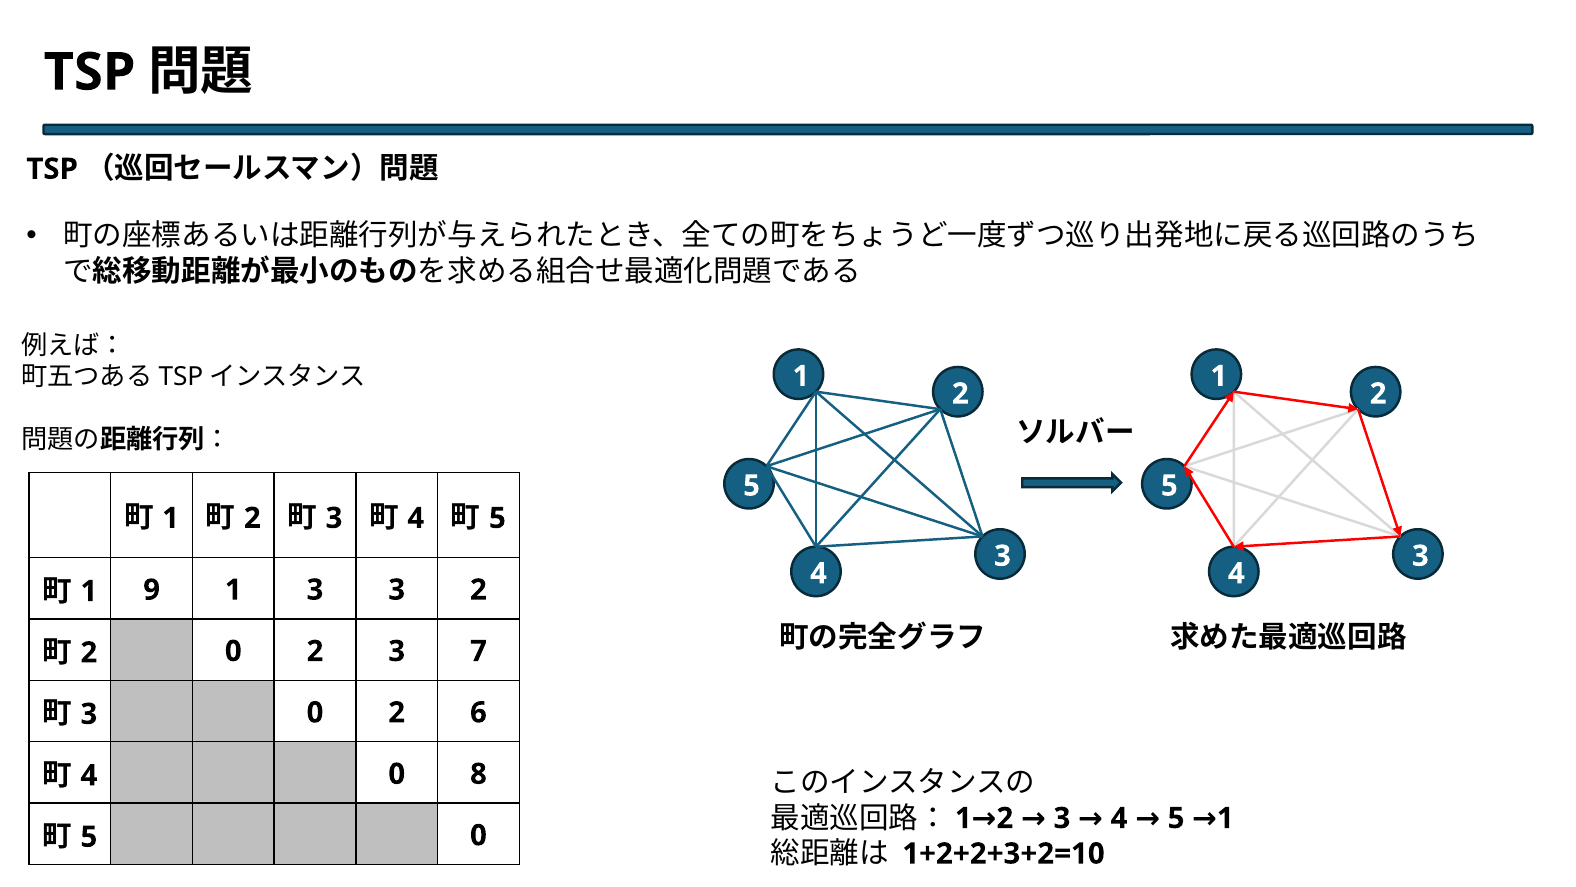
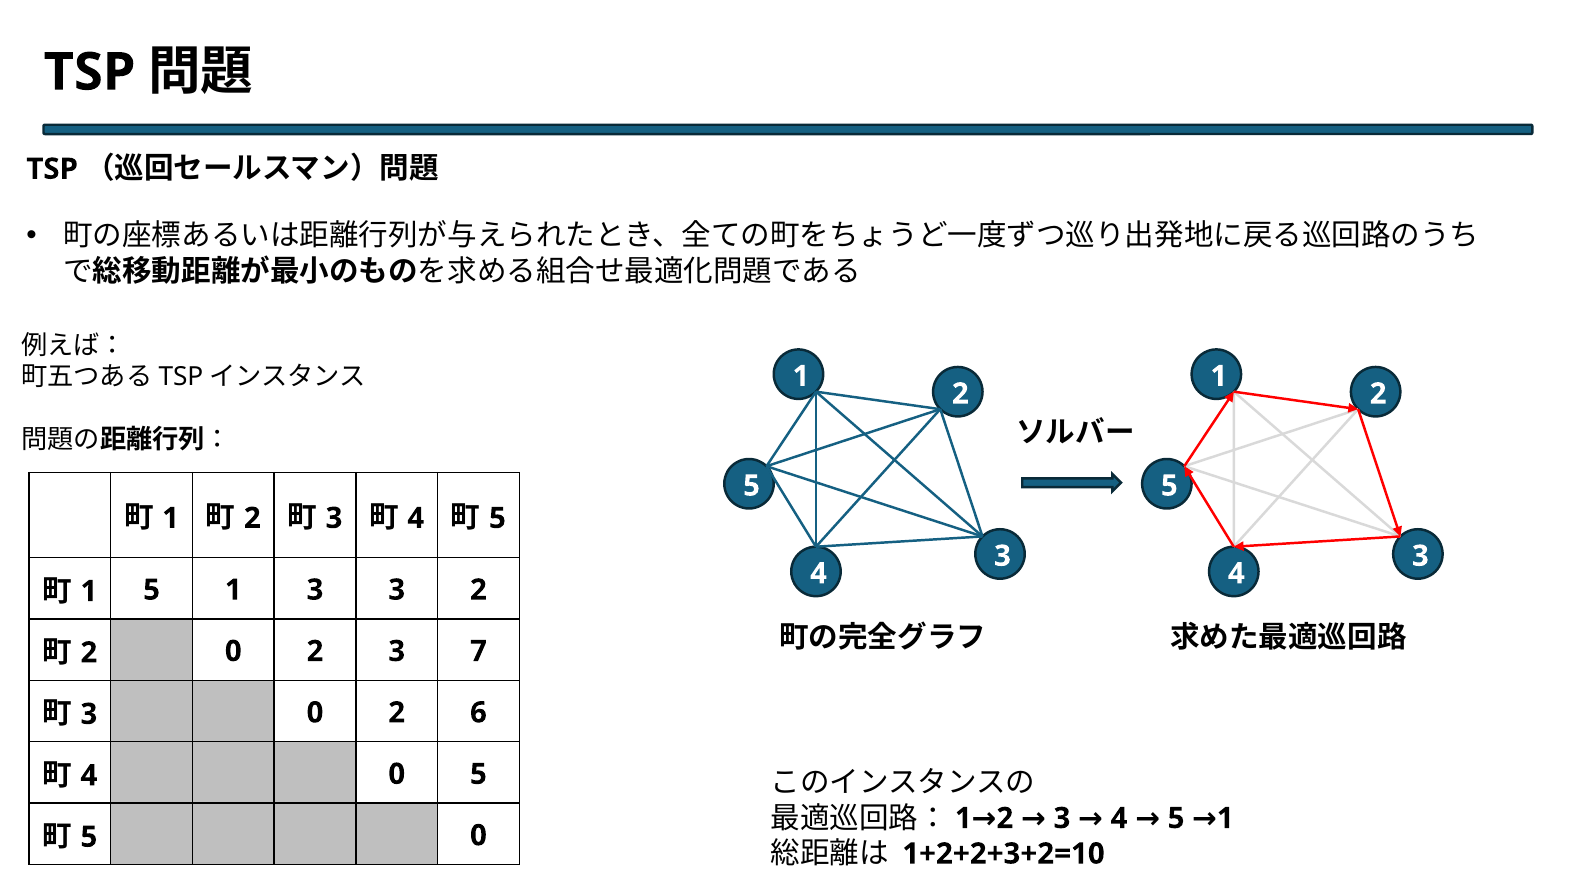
1 9: 9 -> 5 (152, 590)
0 8: 8 -> 5 (478, 774)
